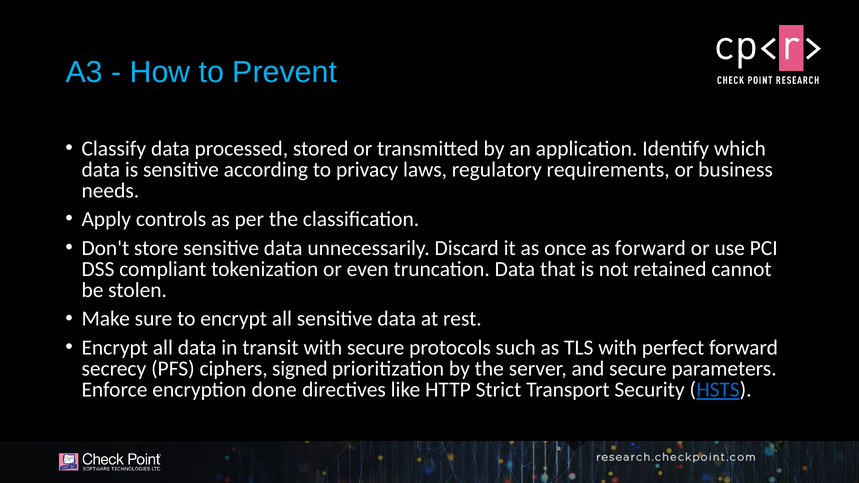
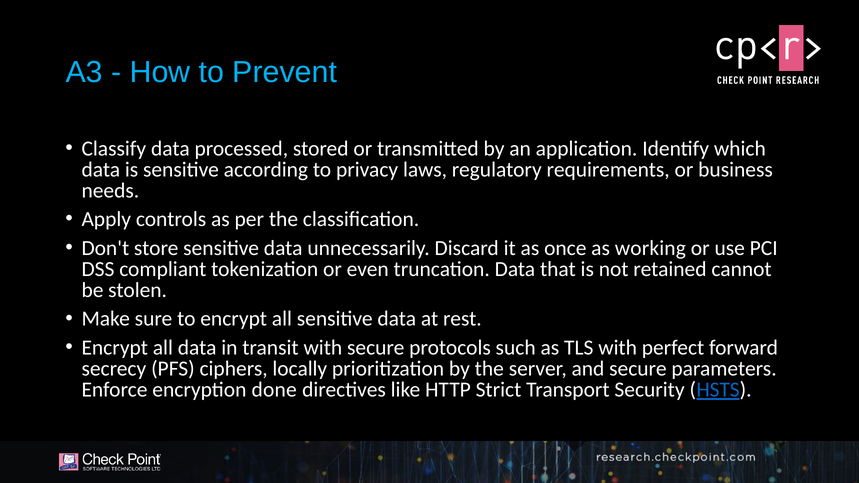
as forward: forward -> working (650, 248)
signed: signed -> locally (300, 369)
